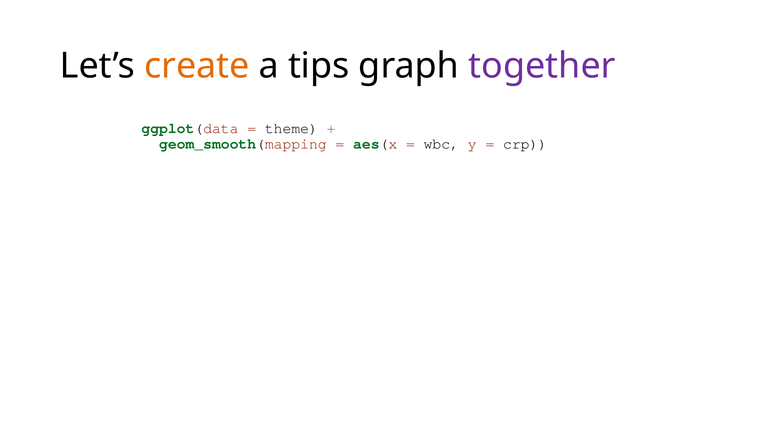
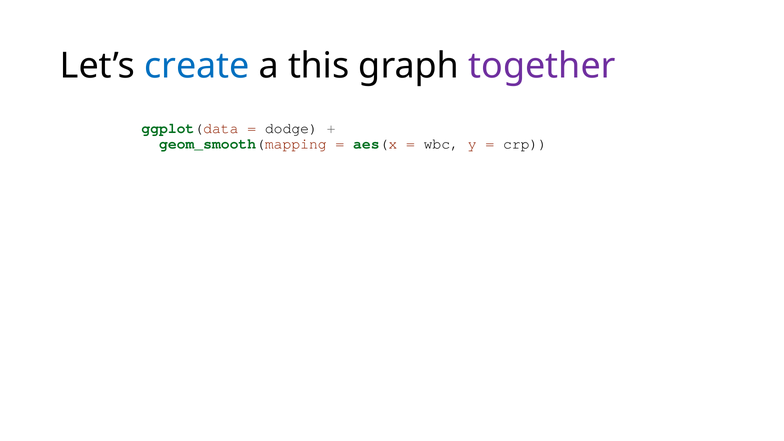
create colour: orange -> blue (197, 66)
tips: tips -> this (319, 66)
theme: theme -> dodge (291, 128)
